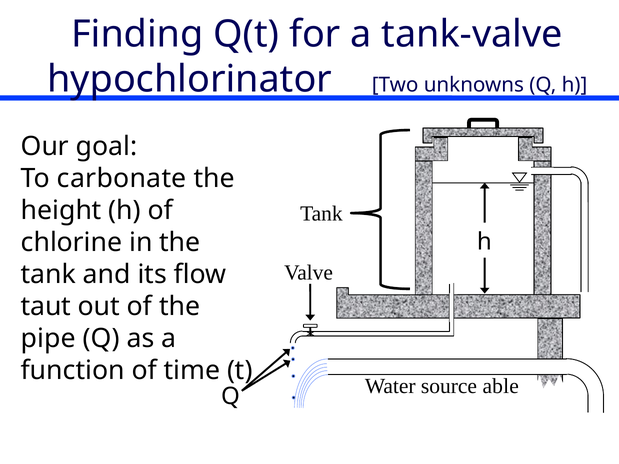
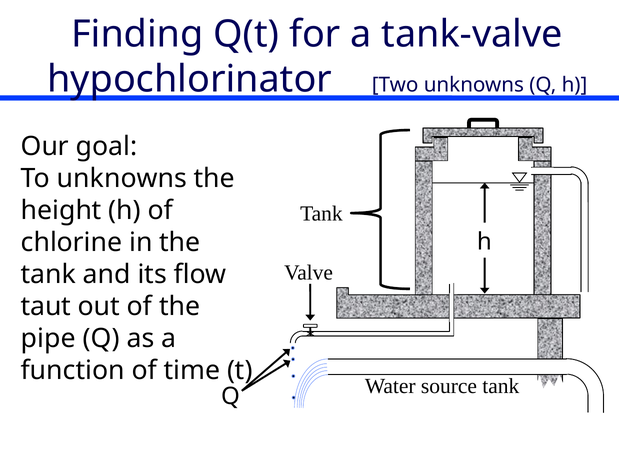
To carbonate: carbonate -> unknowns (122, 179)
source able: able -> tank (501, 386)
